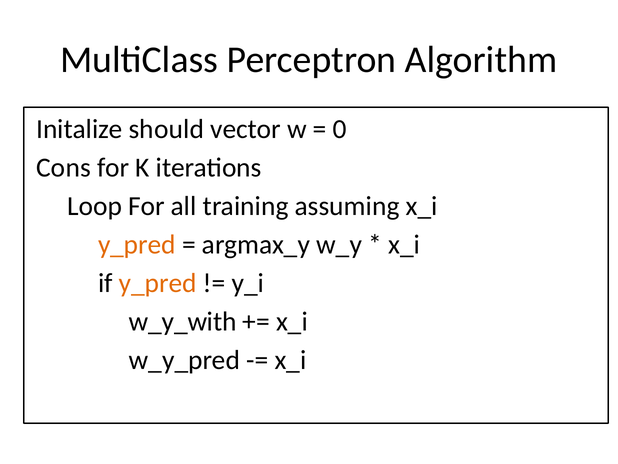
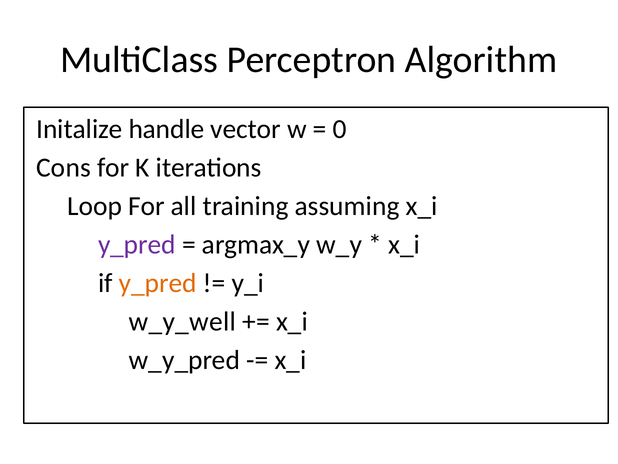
should: should -> handle (166, 129)
y_pred colour: orange -> purple (137, 244)
w_y_with: w_y_with -> w_y_well (182, 321)
